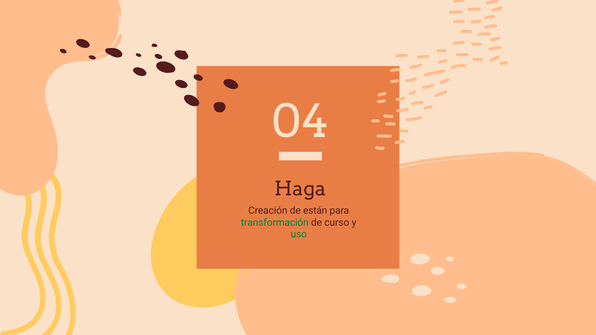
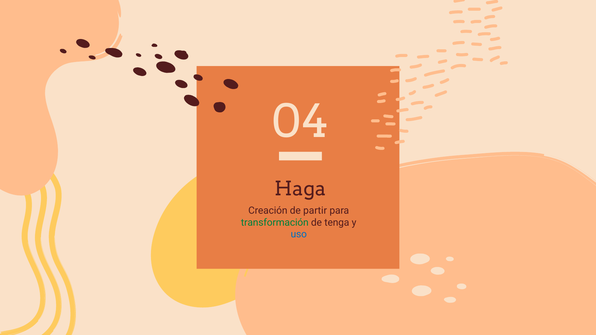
están: están -> partir (315, 211)
curso: curso -> tenga (337, 223)
uso colour: green -> blue (299, 235)
